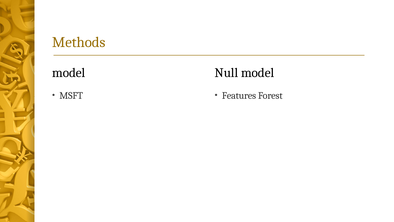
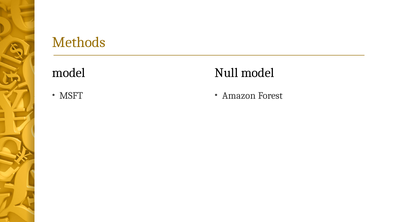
Features: Features -> Amazon (239, 95)
